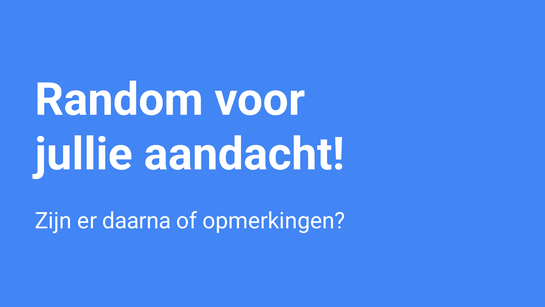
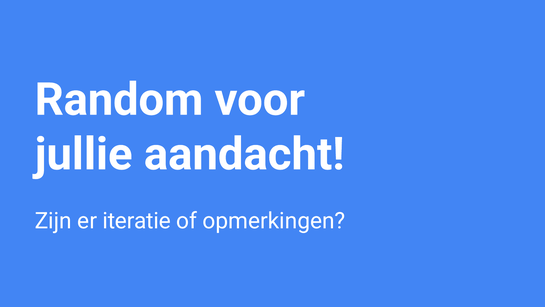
daarna: daarna -> iteratie (137, 221)
